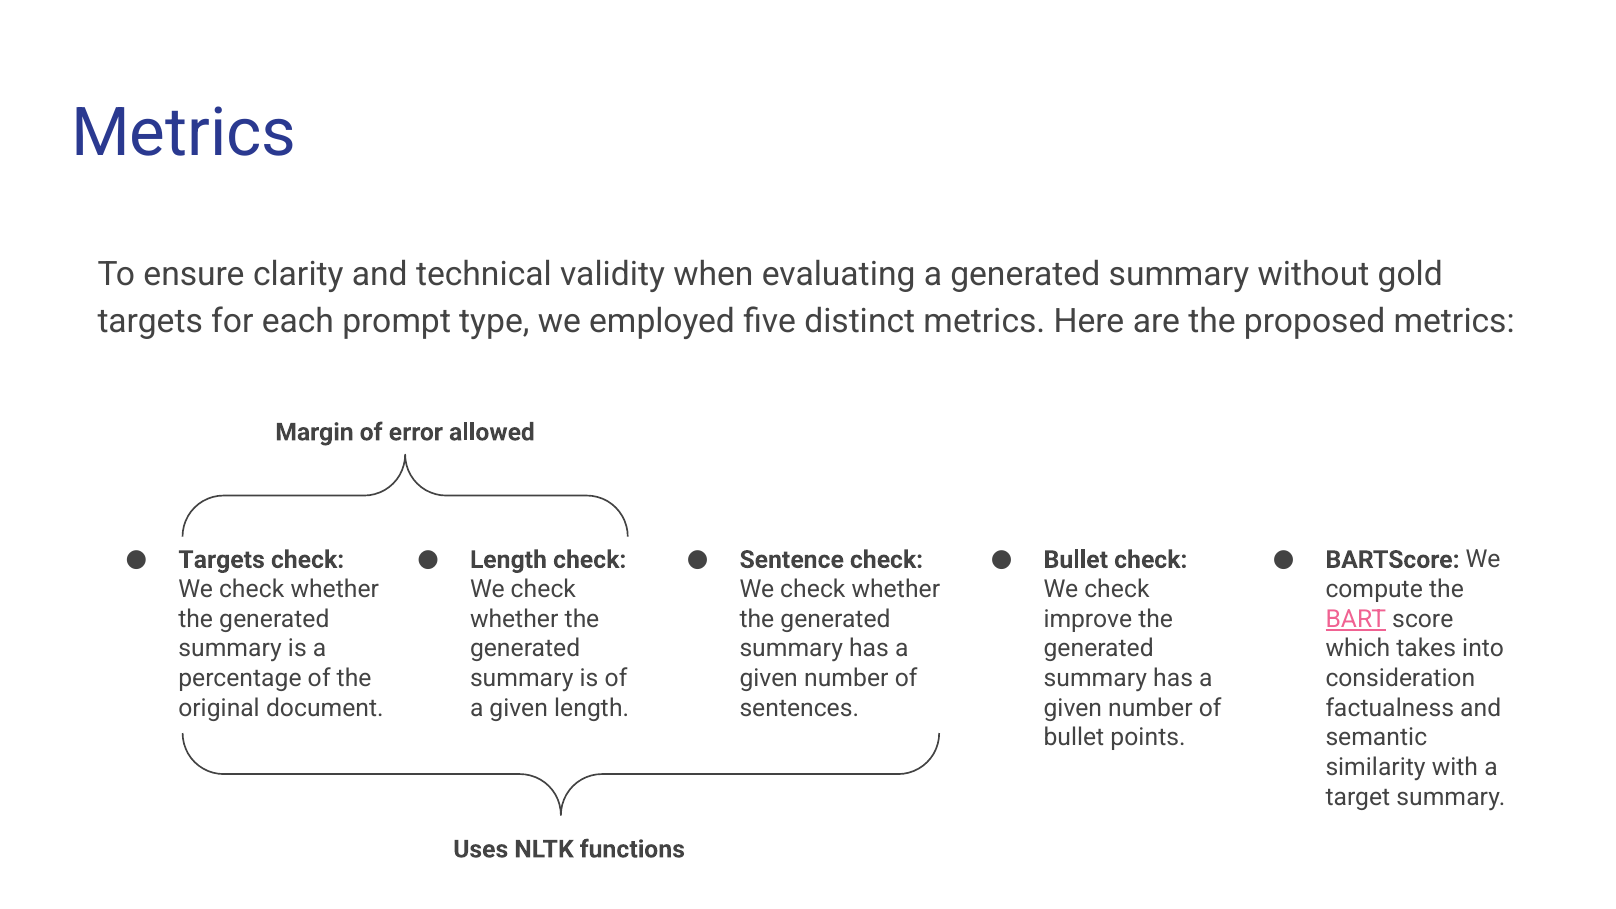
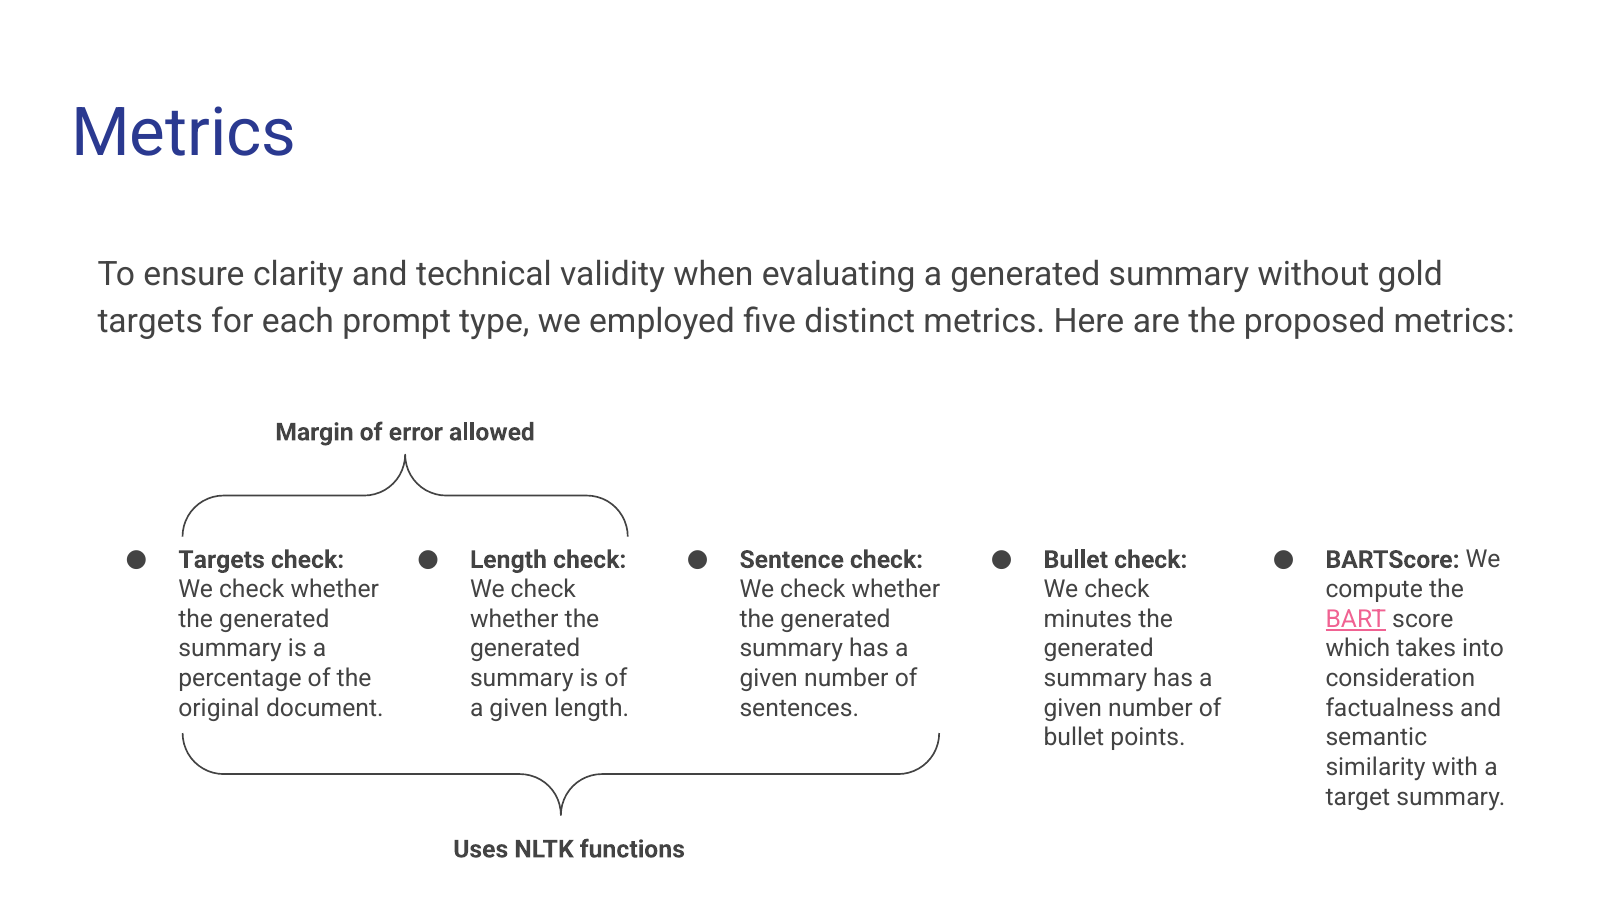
improve: improve -> minutes (1088, 619)
